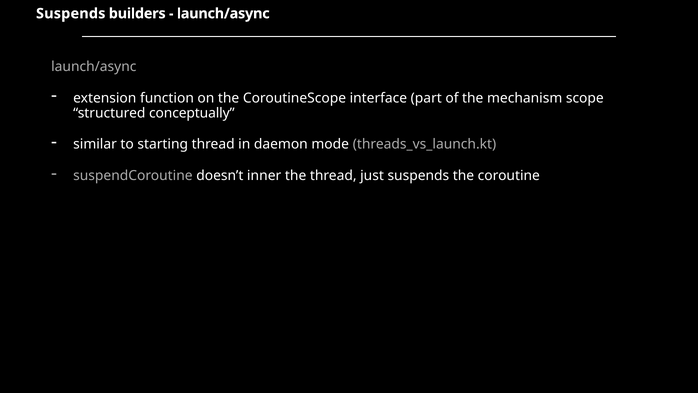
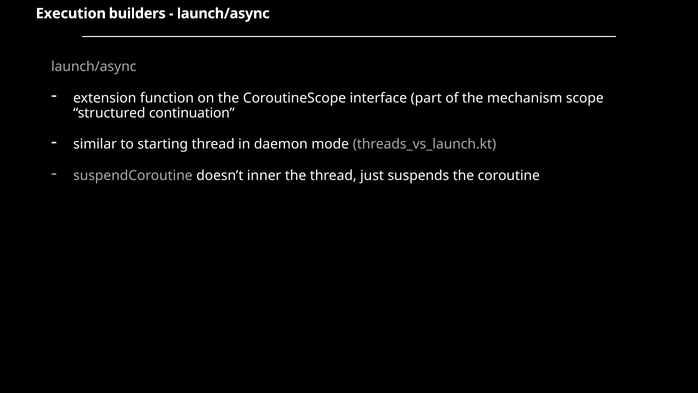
Suspends: Suspends -> Execution (71, 14)
conceptually: conceptually -> continuation (192, 113)
